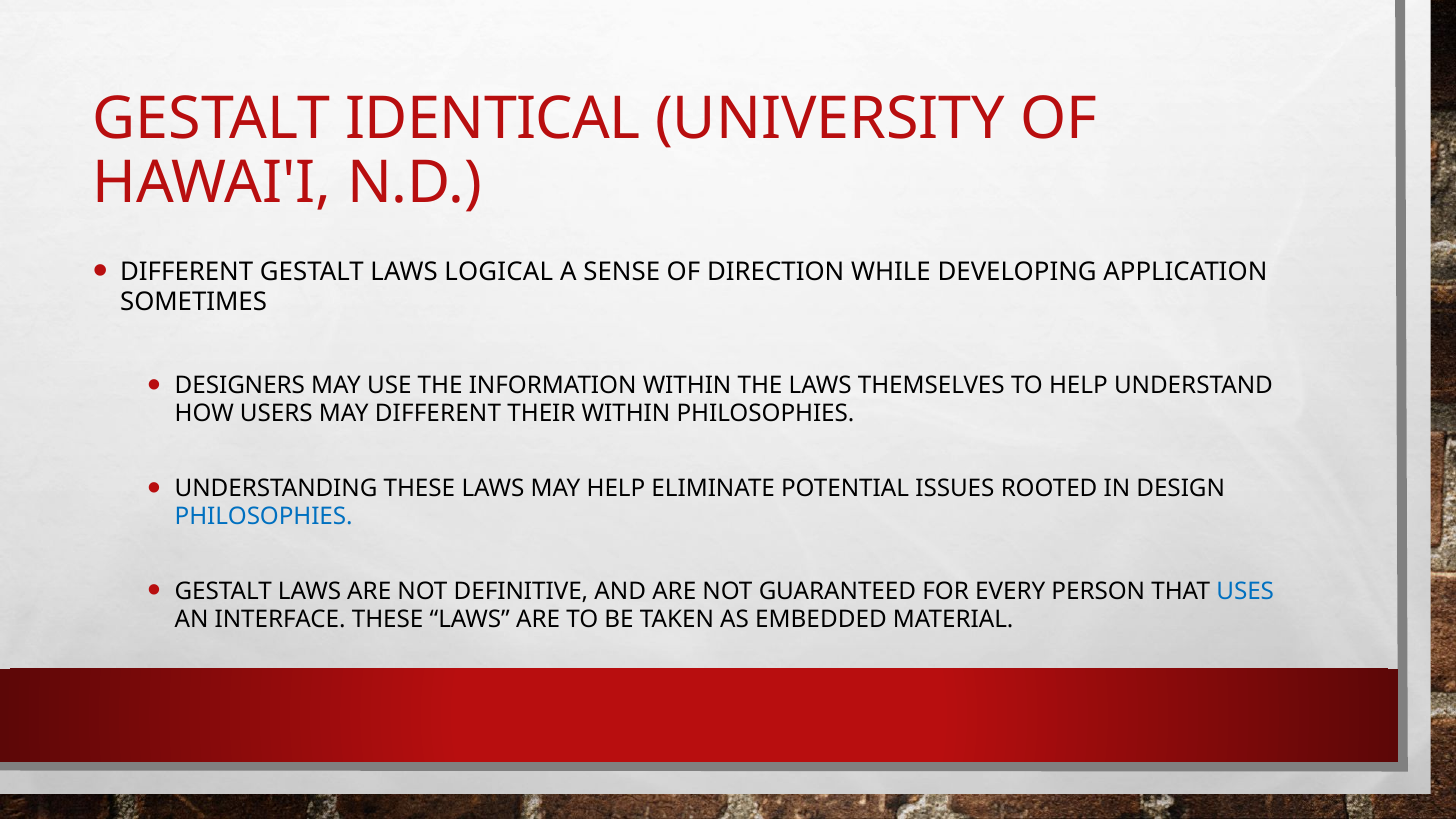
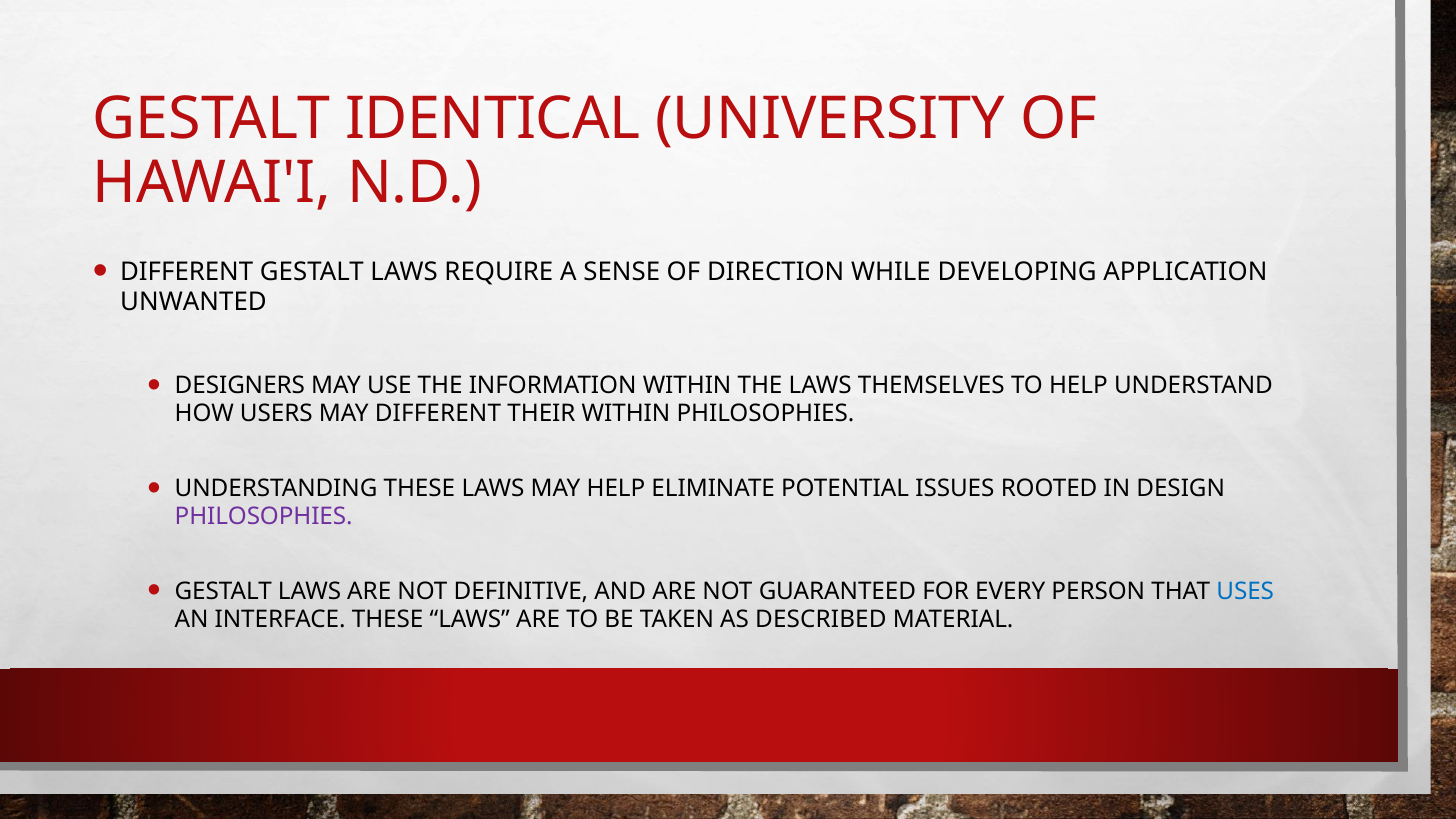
LOGICAL: LOGICAL -> REQUIRE (499, 272)
SOMETIMES: SOMETIMES -> UNWANTED (193, 302)
PHILOSOPHIES colour: blue -> purple (264, 516)
EMBEDDED: EMBEDDED -> DESCRIBED (821, 619)
